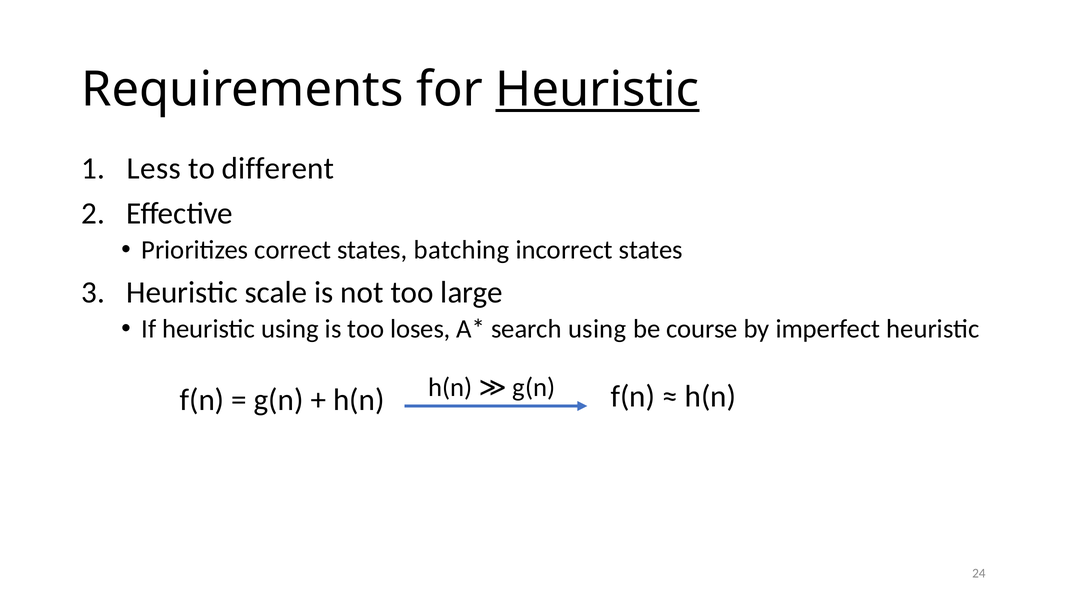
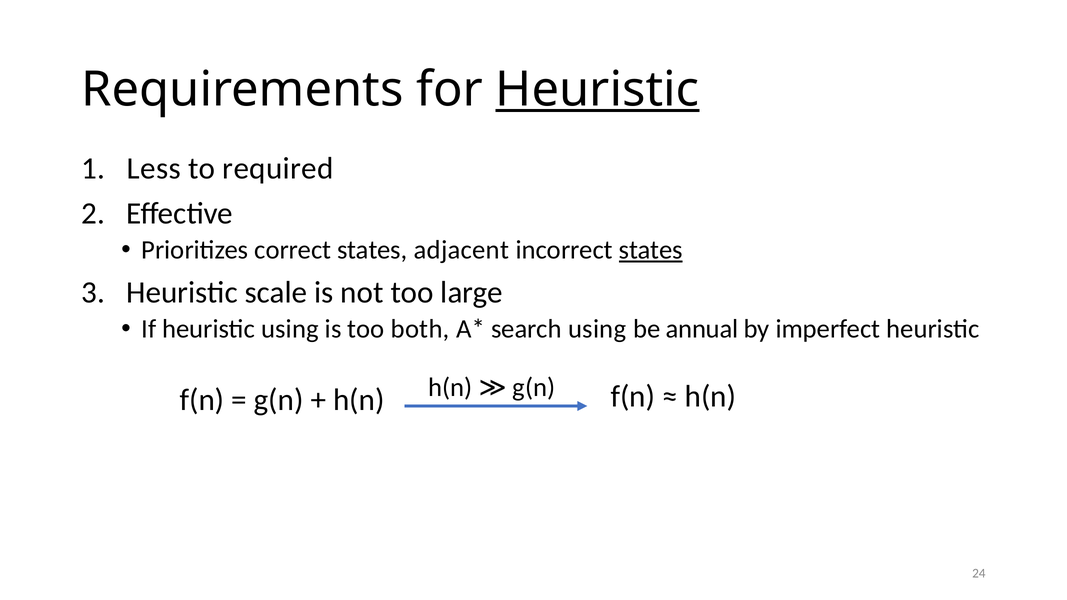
different: different -> required (278, 169)
batching: batching -> adjacent (462, 250)
states underline: none -> present (651, 250)
loses: loses -> both (420, 329)
course: course -> annual (702, 329)
